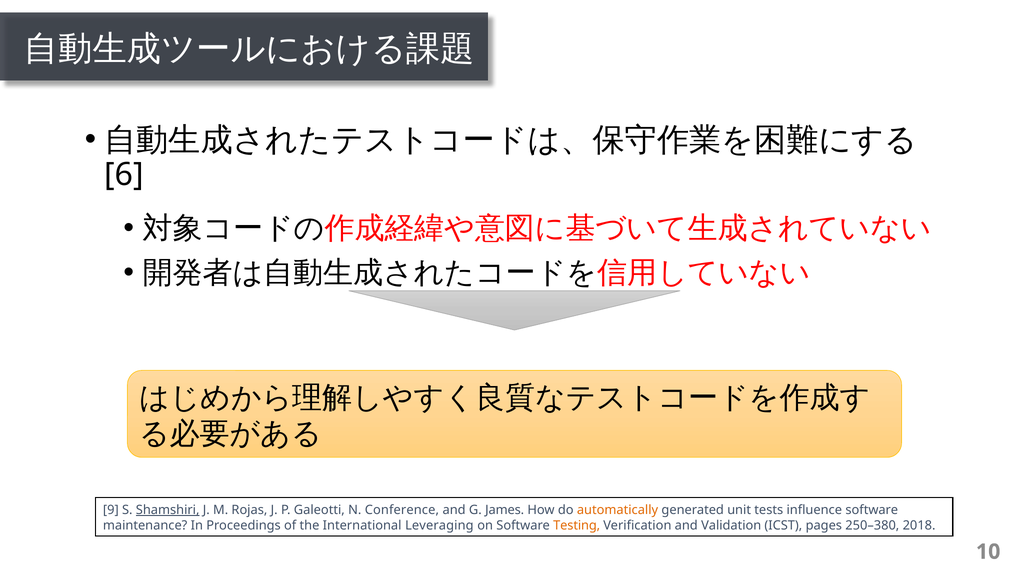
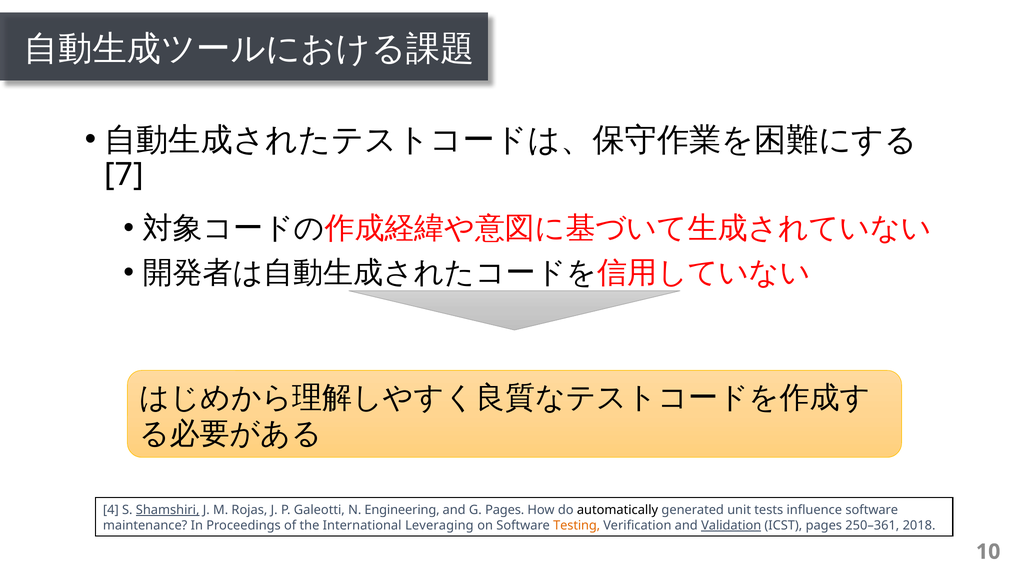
6: 6 -> 7 (124, 175)
9: 9 -> 4 (111, 510)
Conference: Conference -> Engineering (402, 510)
G James: James -> Pages (505, 510)
automatically colour: orange -> black (618, 510)
Validation underline: none -> present (731, 525)
250–380: 250–380 -> 250–361 (872, 525)
